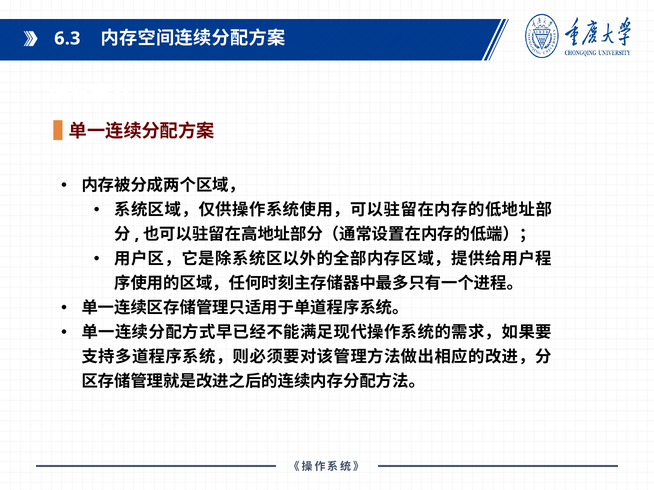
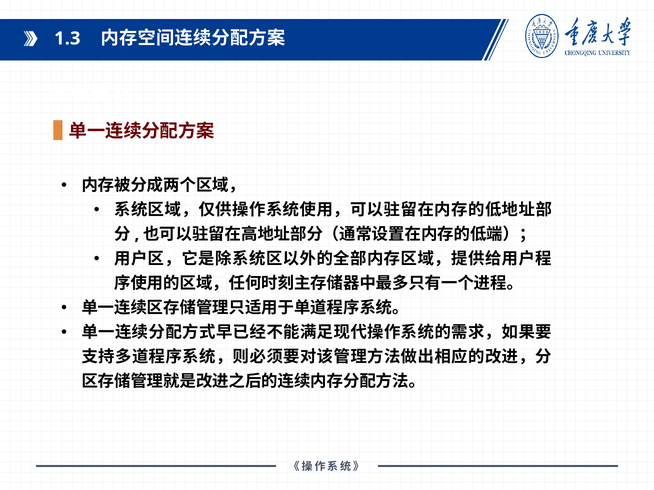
6.3: 6.3 -> 1.3 (67, 38)
